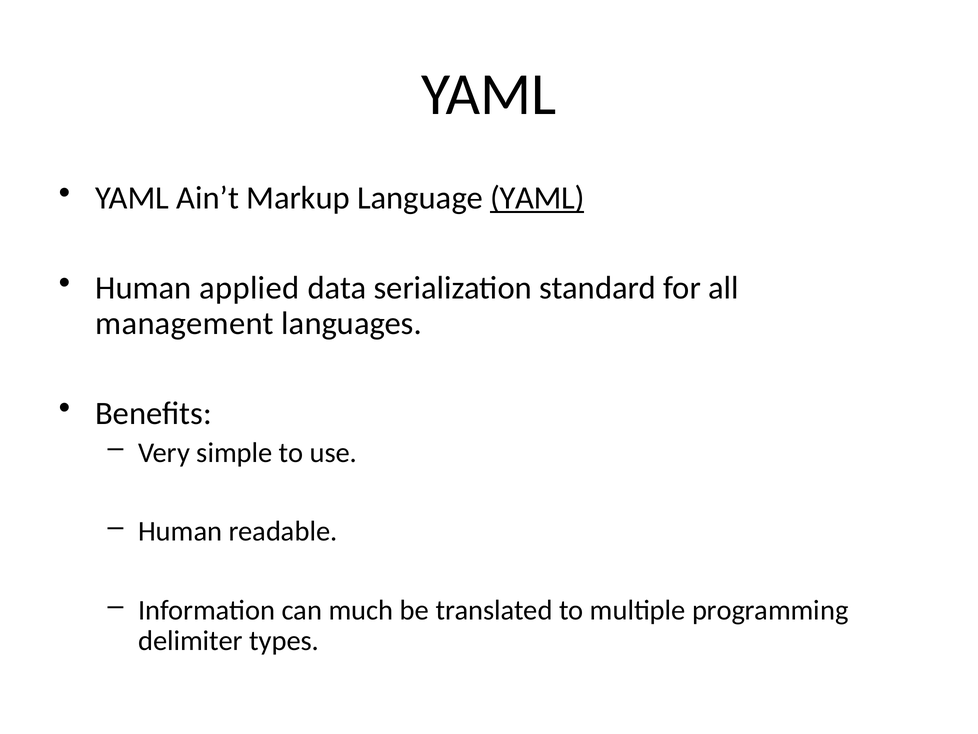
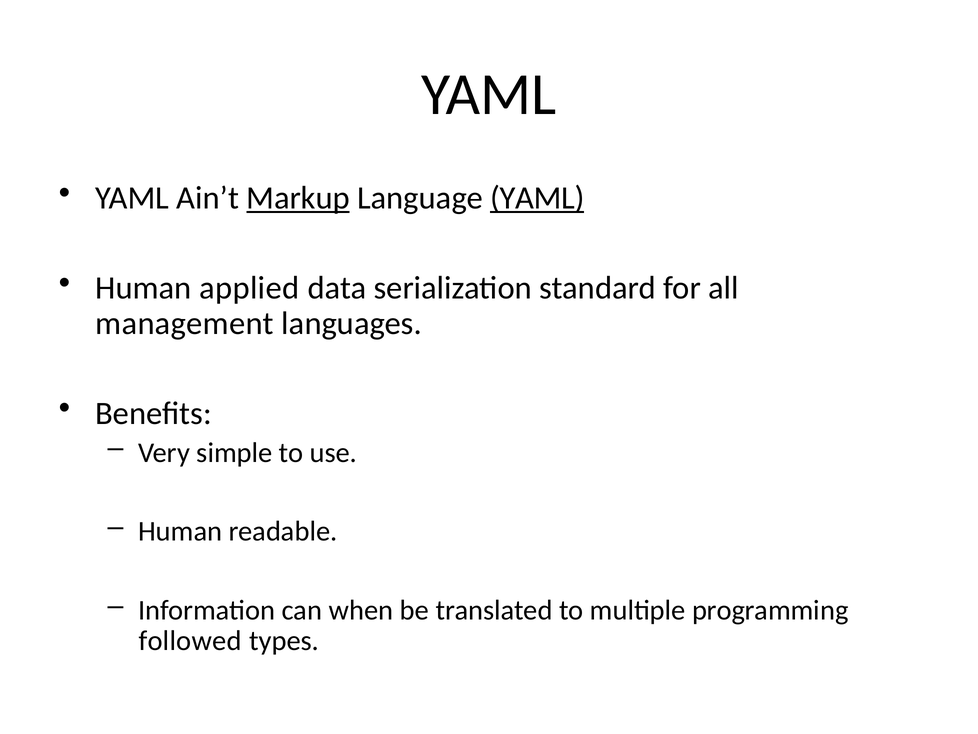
Markup underline: none -> present (298, 198)
much: much -> when (361, 610)
delimiter: delimiter -> followed (190, 641)
